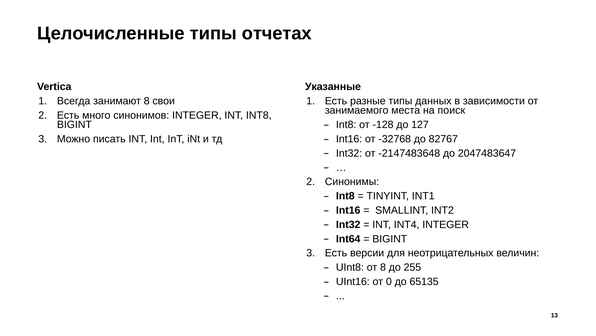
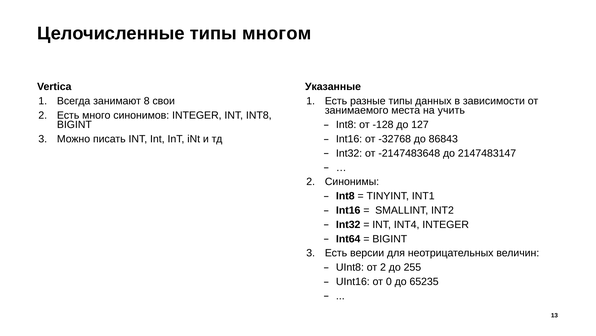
отчетах: отчетах -> многом (277, 33)
поиск: поиск -> учить (451, 110)
82767: 82767 -> 86843 (443, 139)
2047483647: 2047483647 -> 2147483147 (487, 153)
от 8: 8 -> 2 (383, 267)
65135: 65135 -> 65235 (424, 281)
